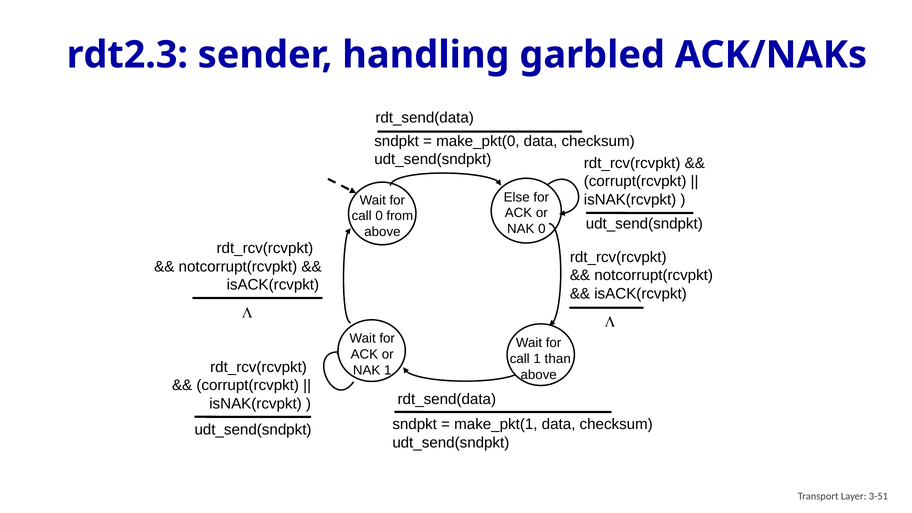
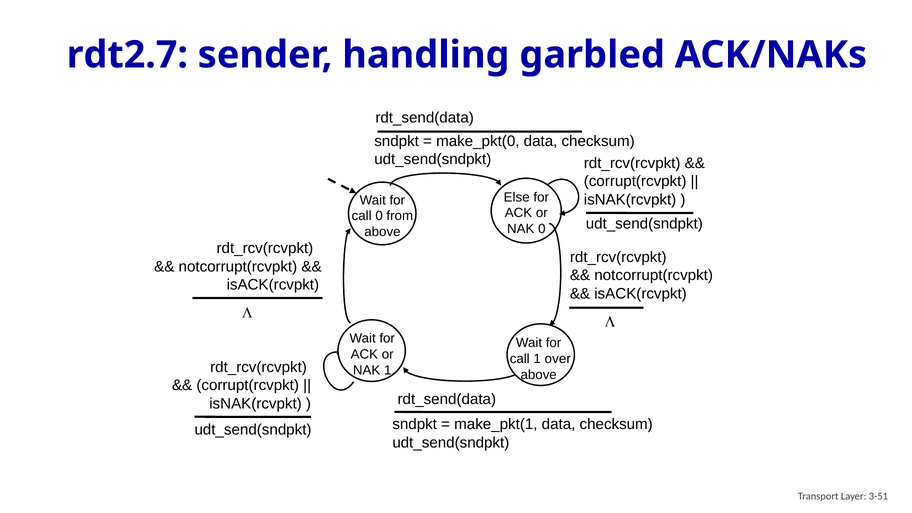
rdt2.3: rdt2.3 -> rdt2.7 (127, 55)
than: than -> over (558, 359)
